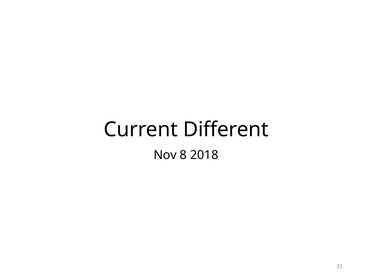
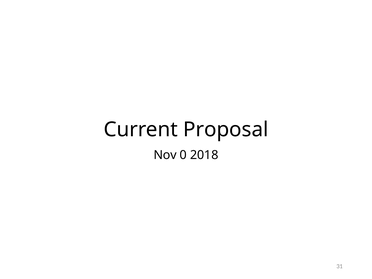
Different: Different -> Proposal (226, 130)
8: 8 -> 0 (183, 155)
